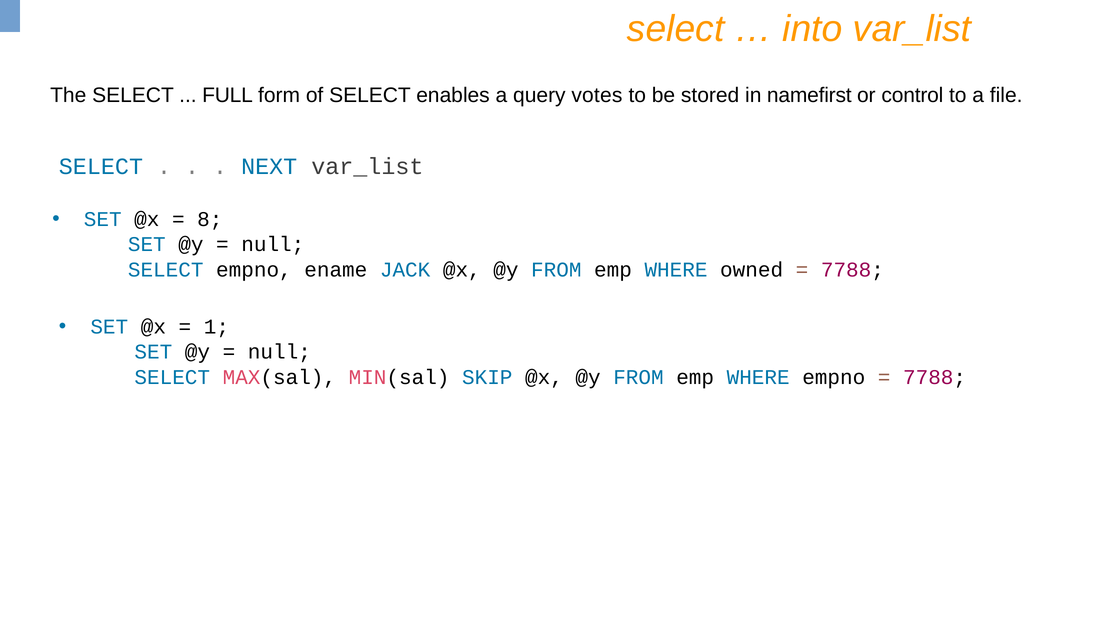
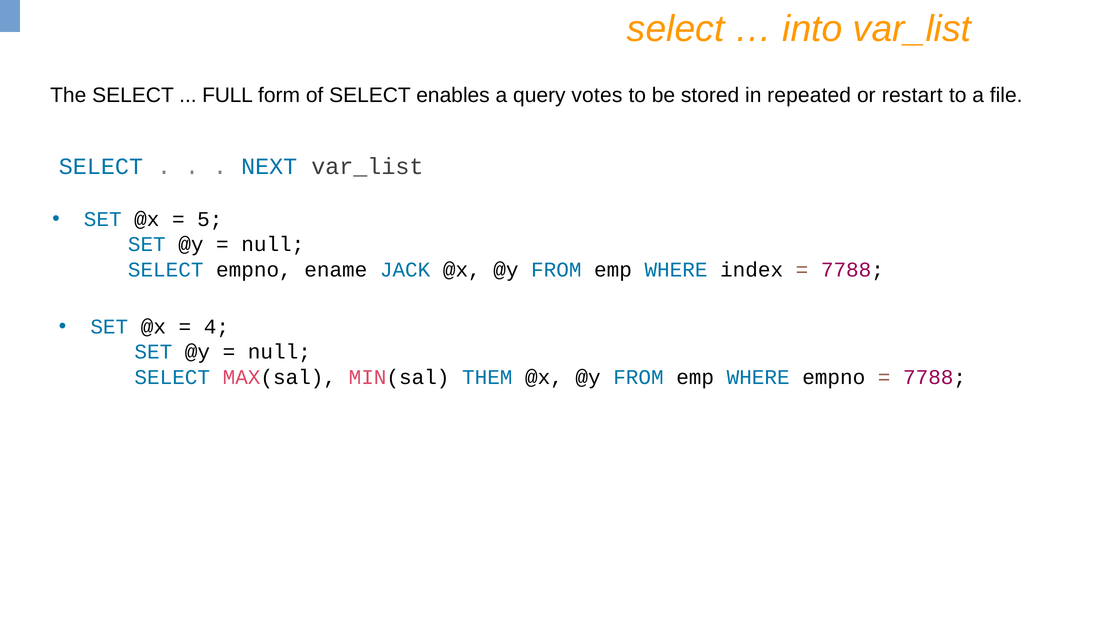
namefirst: namefirst -> repeated (809, 95)
control: control -> restart (912, 95)
8: 8 -> 5 (210, 219)
owned: owned -> index (752, 270)
1: 1 -> 4 (216, 327)
SKIP: SKIP -> THEM (487, 377)
